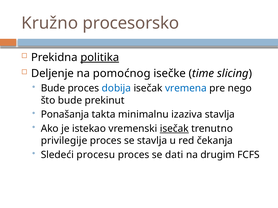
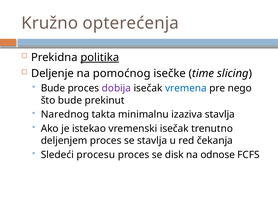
procesorsko: procesorsko -> opterećenja (131, 23)
dobija colour: blue -> purple (116, 88)
Ponašanja: Ponašanja -> Narednog (65, 115)
isečak underline: present -> none (174, 129)
privilegije: privilegije -> deljenjem (64, 141)
dati: dati -> disk (174, 155)
drugim: drugim -> odnose (218, 155)
